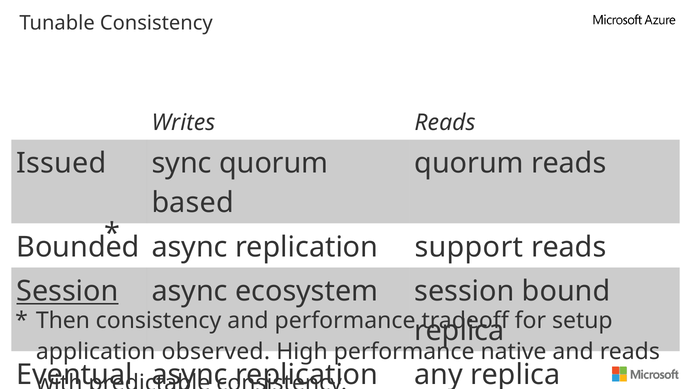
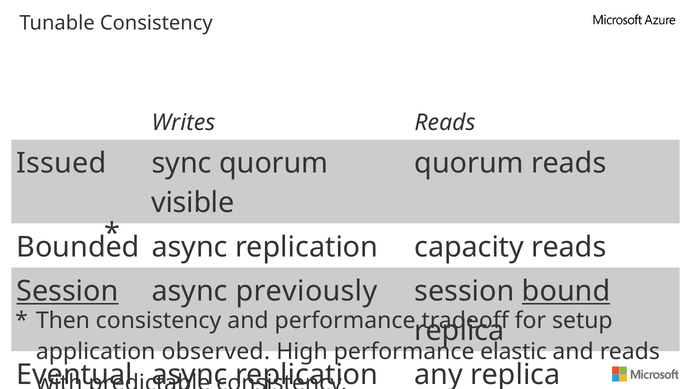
based: based -> visible (193, 203)
support: support -> capacity (469, 247)
ecosystem: ecosystem -> previously (306, 291)
bound underline: none -> present (566, 291)
native: native -> elastic (514, 352)
